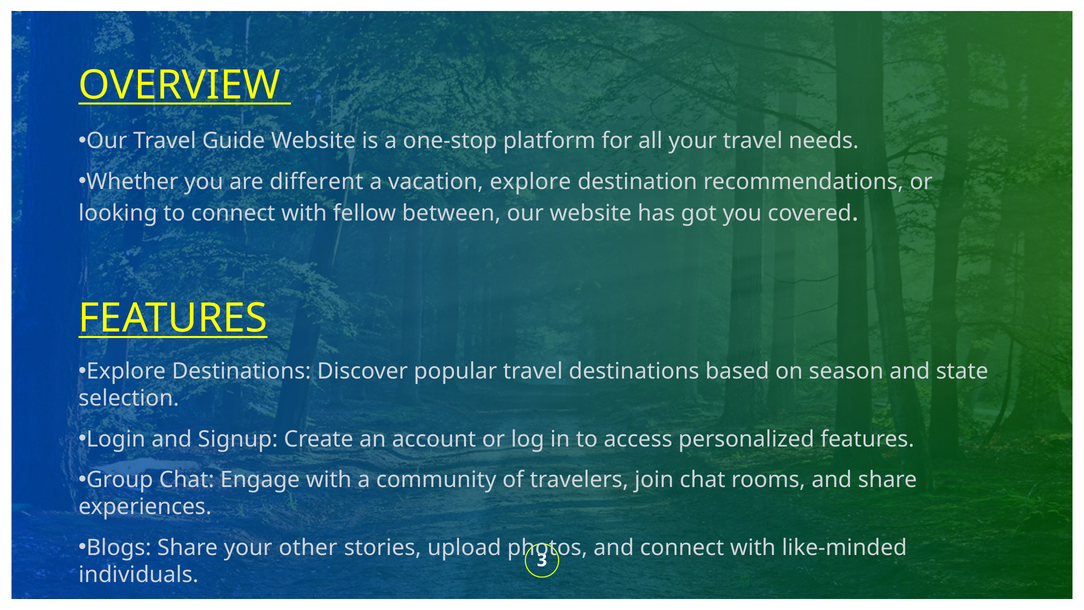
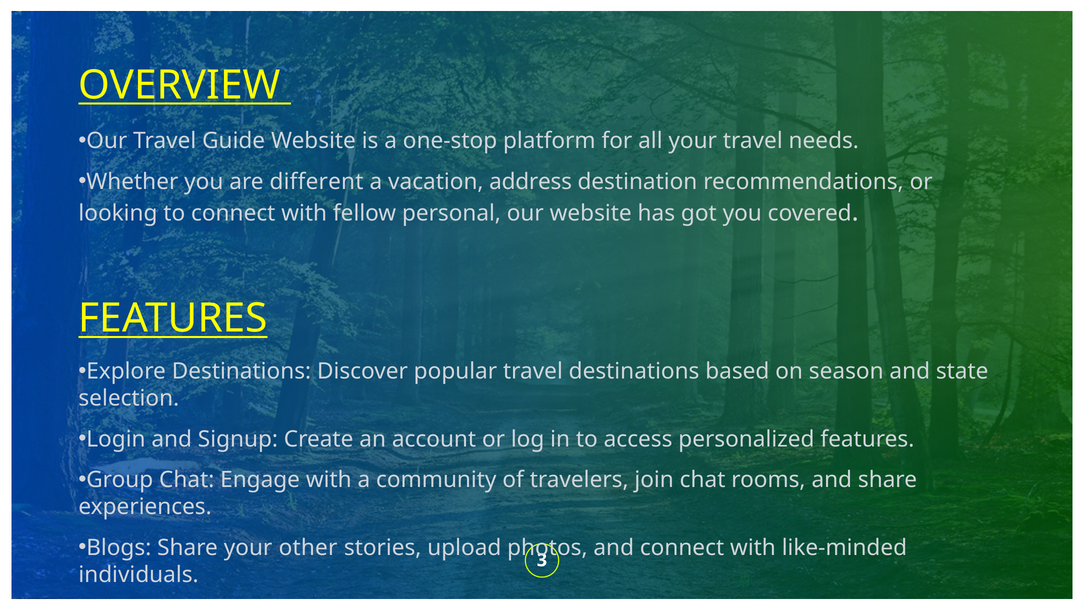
vacation explore: explore -> address (531, 182)
between: between -> personal (451, 213)
